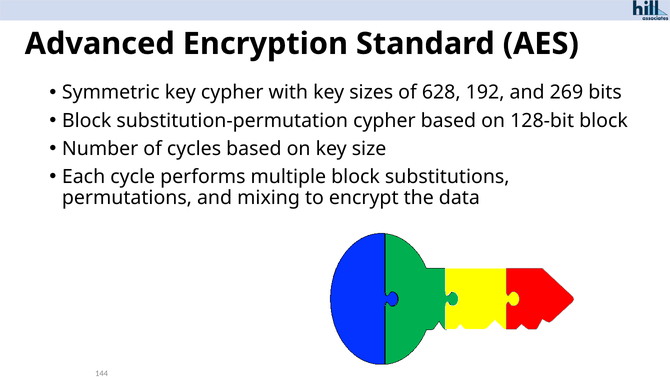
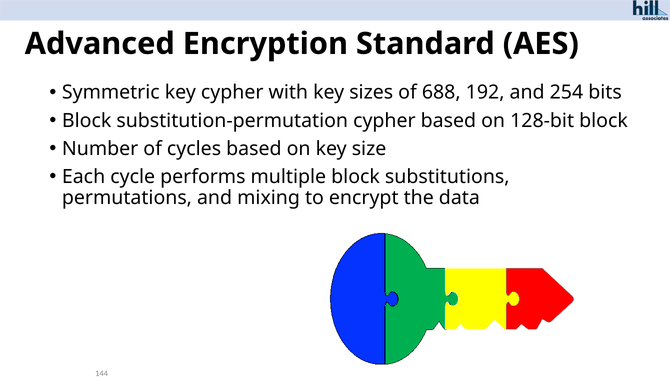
628: 628 -> 688 (441, 92)
269: 269 -> 254 (566, 92)
